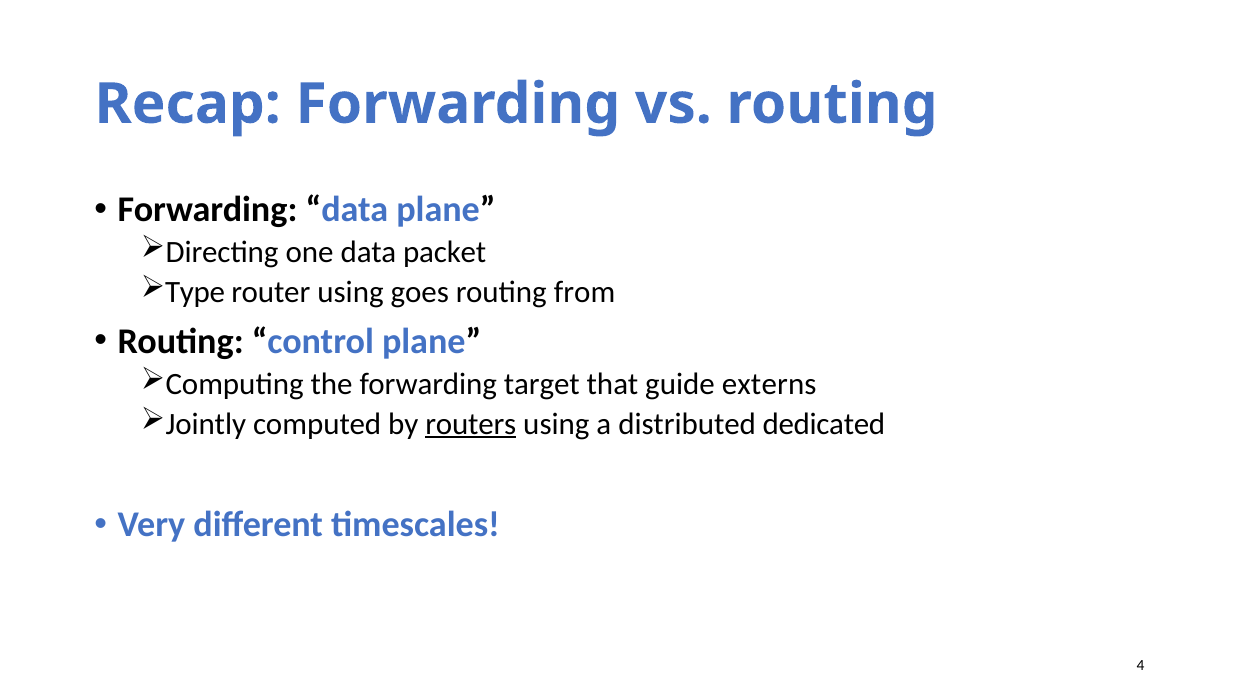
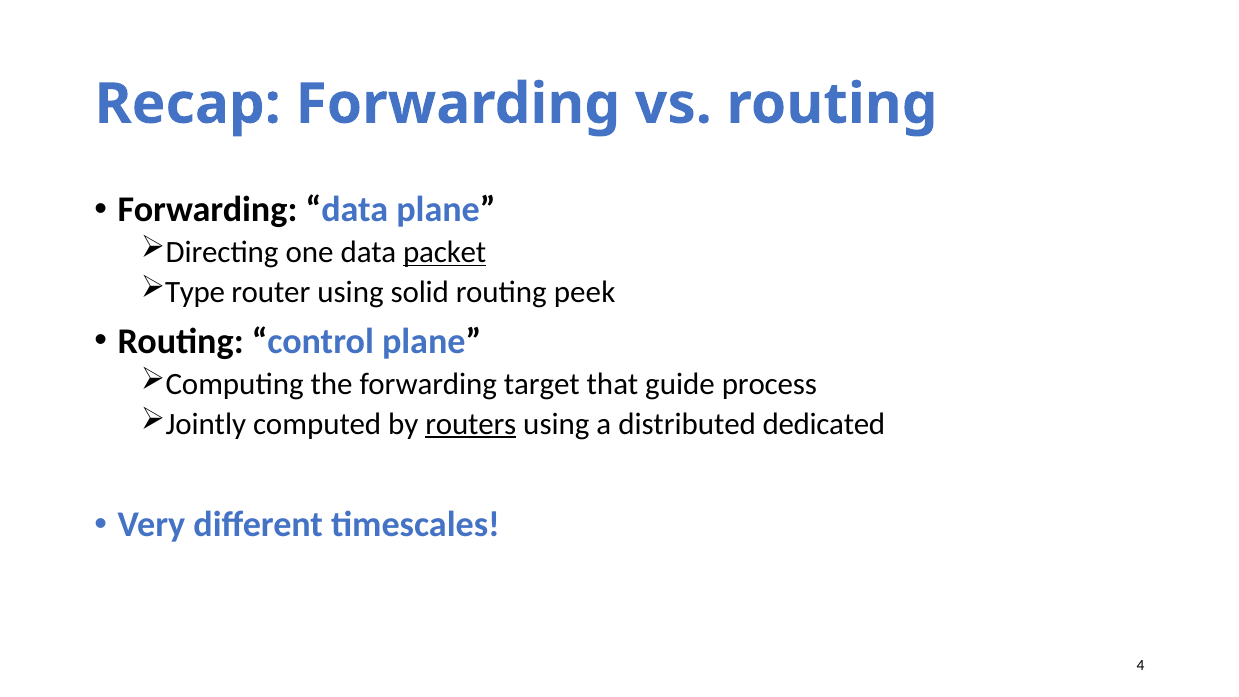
packet underline: none -> present (445, 252)
goes: goes -> solid (420, 292)
from: from -> peek (585, 292)
externs: externs -> process (769, 384)
